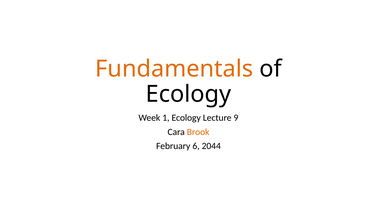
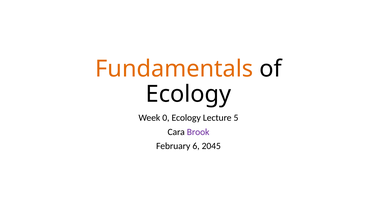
1: 1 -> 0 (166, 118)
9: 9 -> 5 (236, 118)
Brook colour: orange -> purple (198, 132)
2044: 2044 -> 2045 (211, 146)
